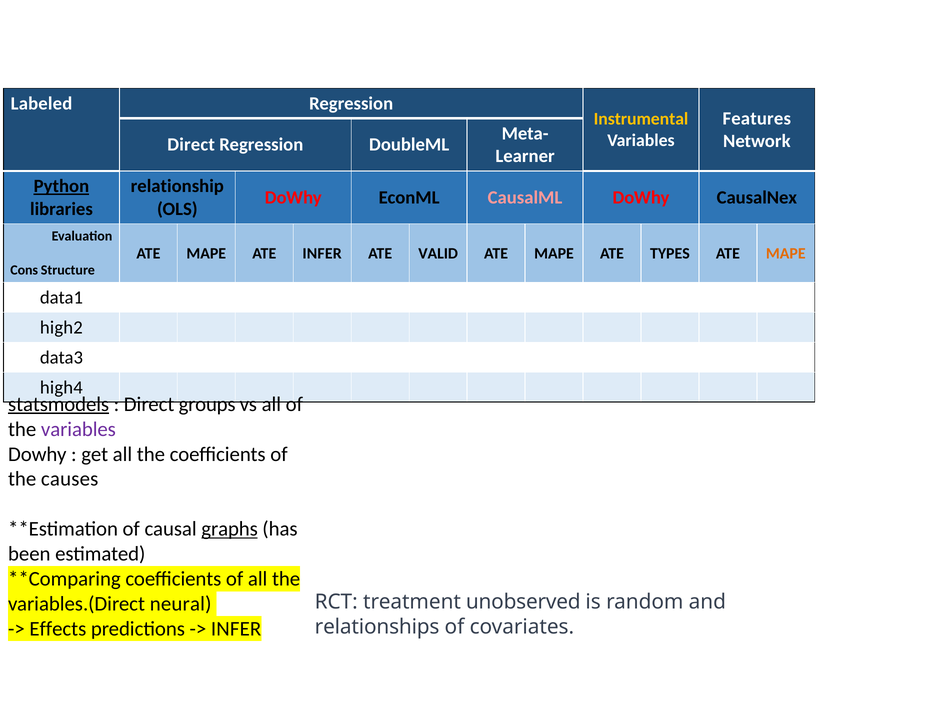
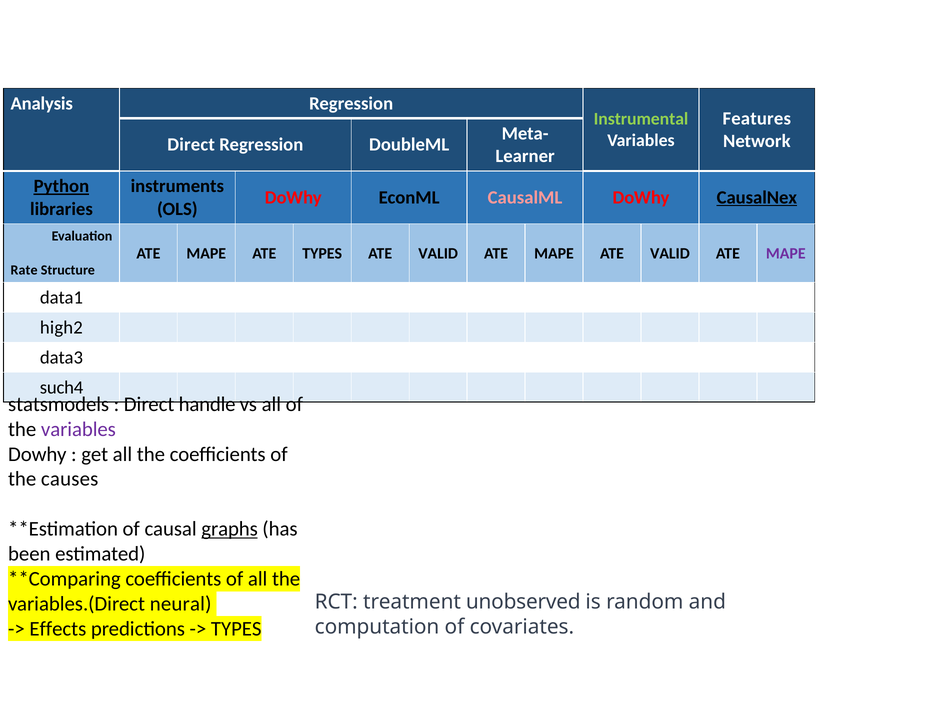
Labeled: Labeled -> Analysis (42, 103)
Instrumental colour: yellow -> light green (641, 119)
relationship: relationship -> instruments (177, 186)
CausalNex underline: none -> present (757, 198)
ATE INFER: INFER -> TYPES (322, 253)
MAPE ATE TYPES: TYPES -> VALID (670, 253)
MAPE colour: orange -> purple (786, 253)
Cons: Cons -> Rate (24, 270)
high4: high4 -> such4 (62, 387)
statsmodels underline: present -> none (59, 404)
groups: groups -> handle (207, 404)
INFER: INFER -> TYPES (236, 628)
relationships: relationships -> computation (377, 627)
